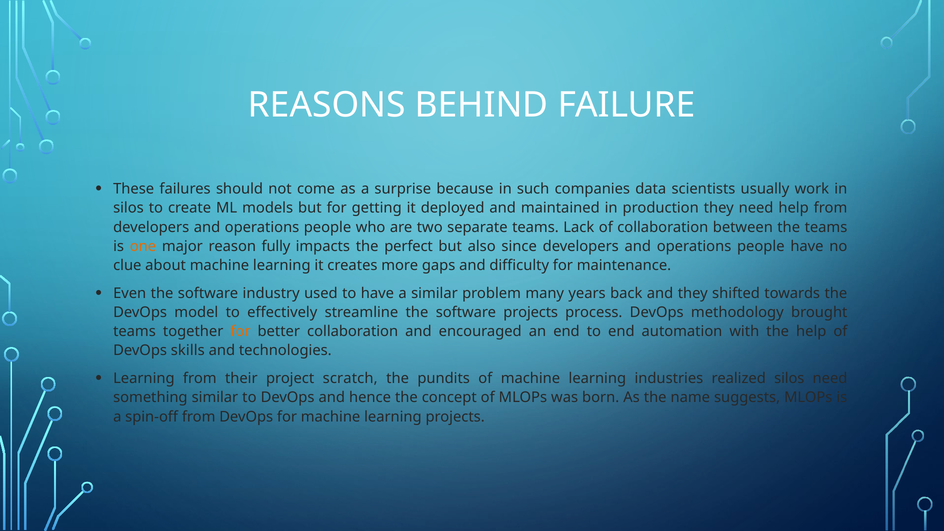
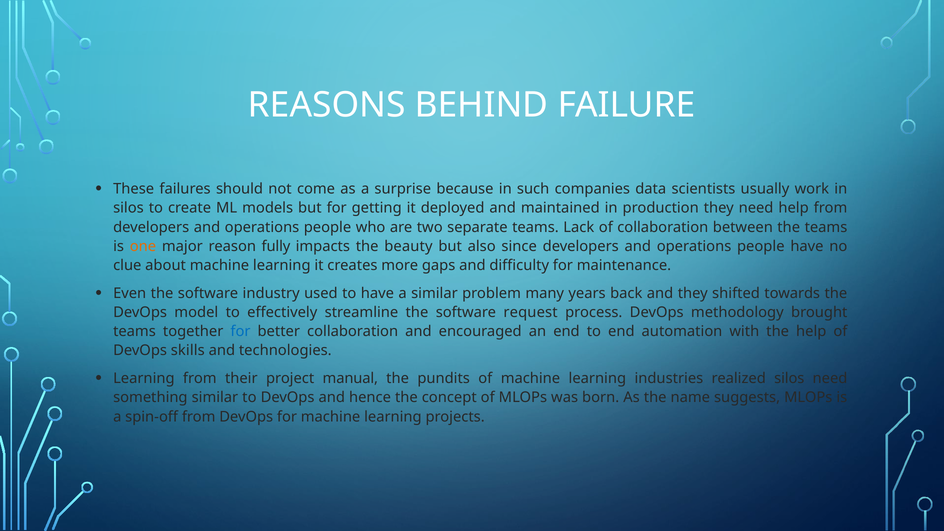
perfect: perfect -> beauty (408, 246)
software projects: projects -> request (531, 312)
for colour: orange -> blue (240, 331)
scratch: scratch -> manual (350, 379)
